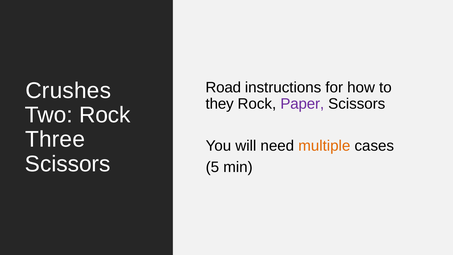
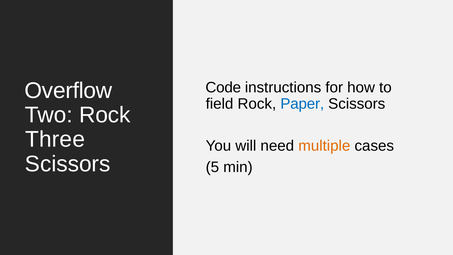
Crushes: Crushes -> Overflow (68, 90)
Road: Road -> Code (223, 87)
they: they -> field (220, 104)
Paper colour: purple -> blue (302, 104)
